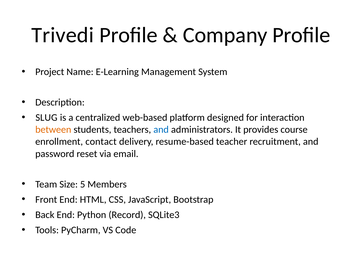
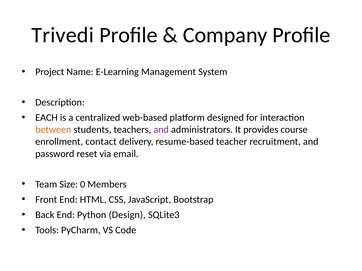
SLUG: SLUG -> EACH (46, 118)
and colour: blue -> purple (161, 130)
5: 5 -> 0 (83, 185)
Record: Record -> Design (127, 215)
